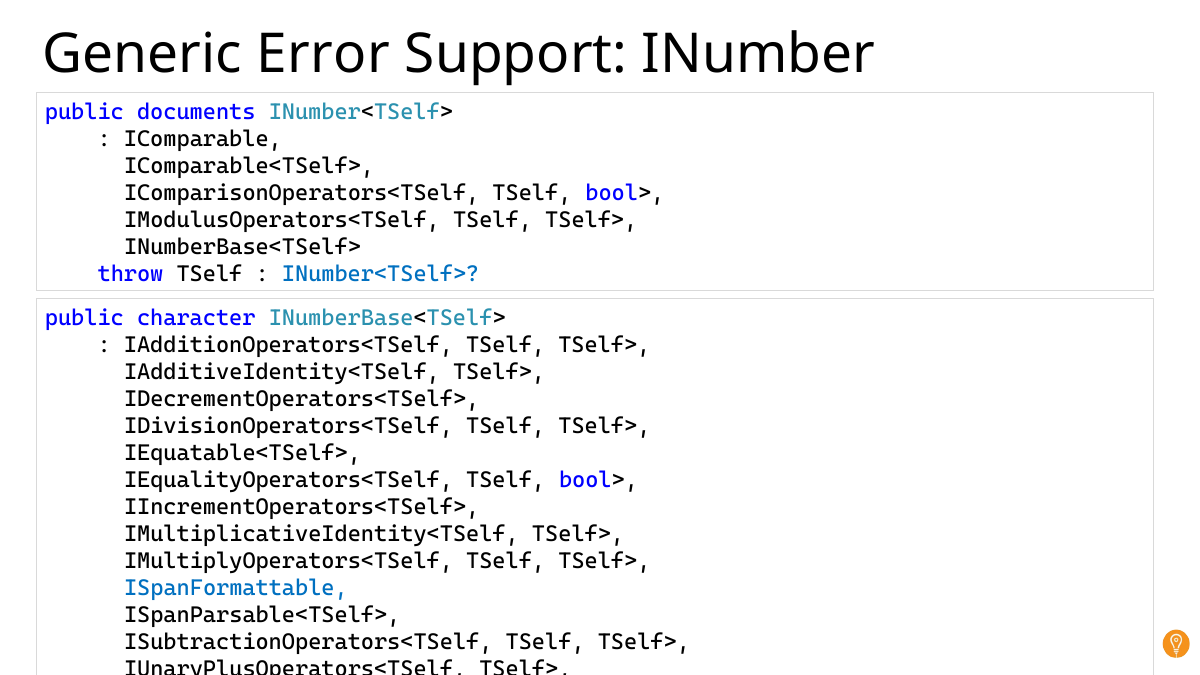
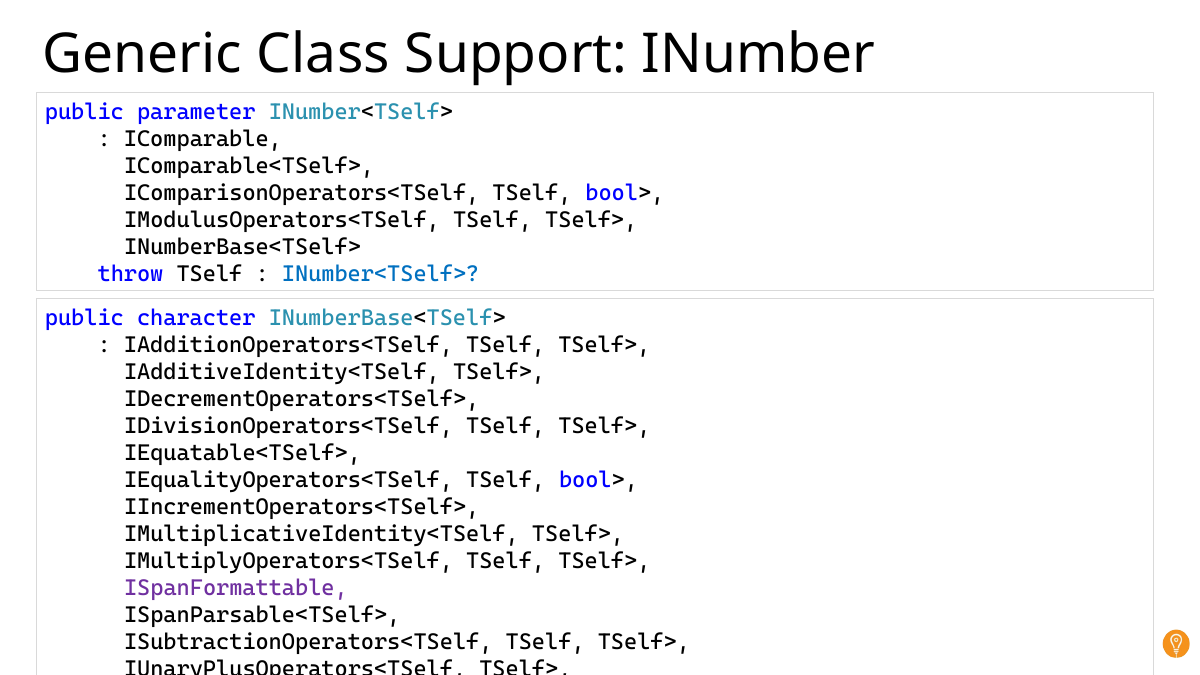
Error: Error -> Class (323, 54)
documents: documents -> parameter (196, 112)
ISpanFormattable colour: blue -> purple (236, 588)
